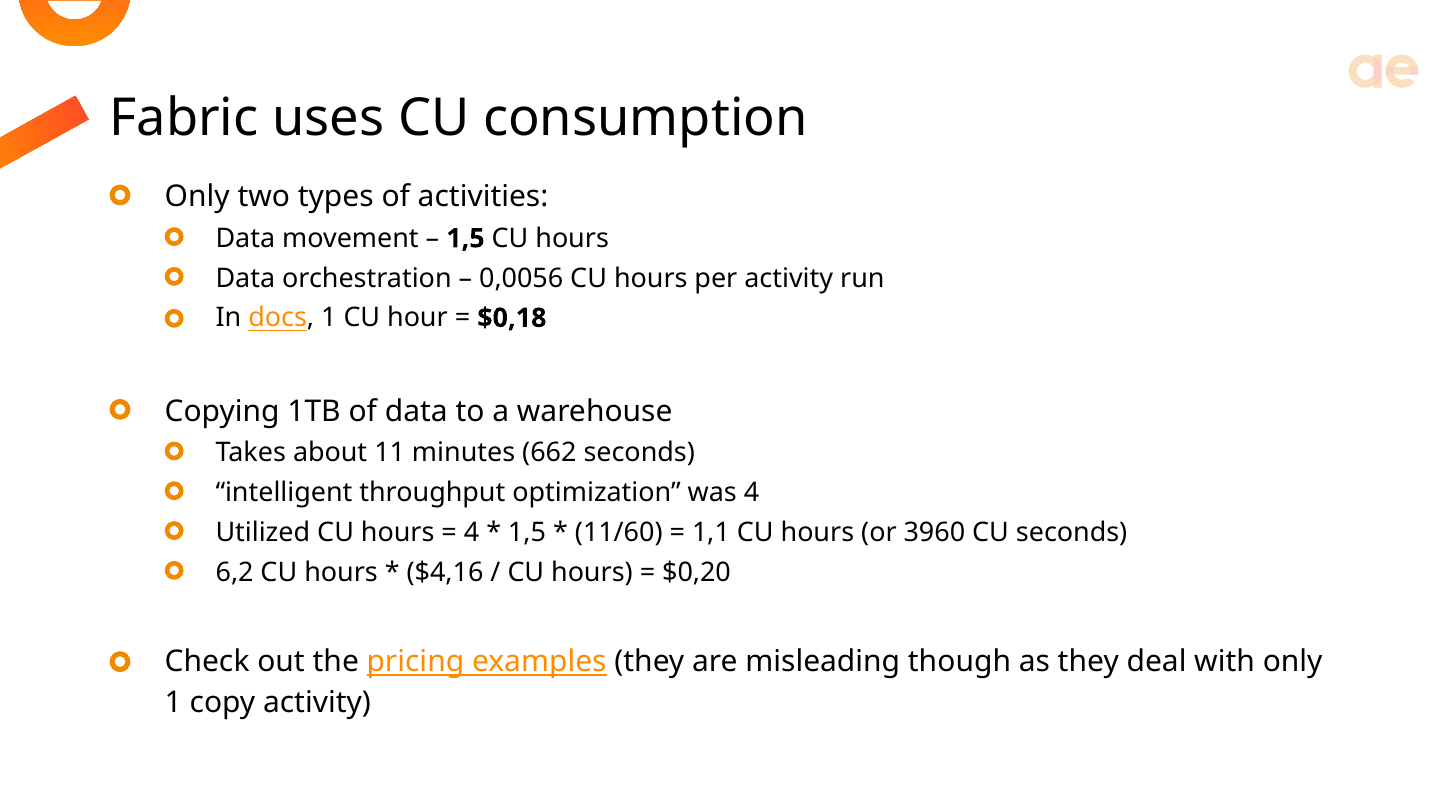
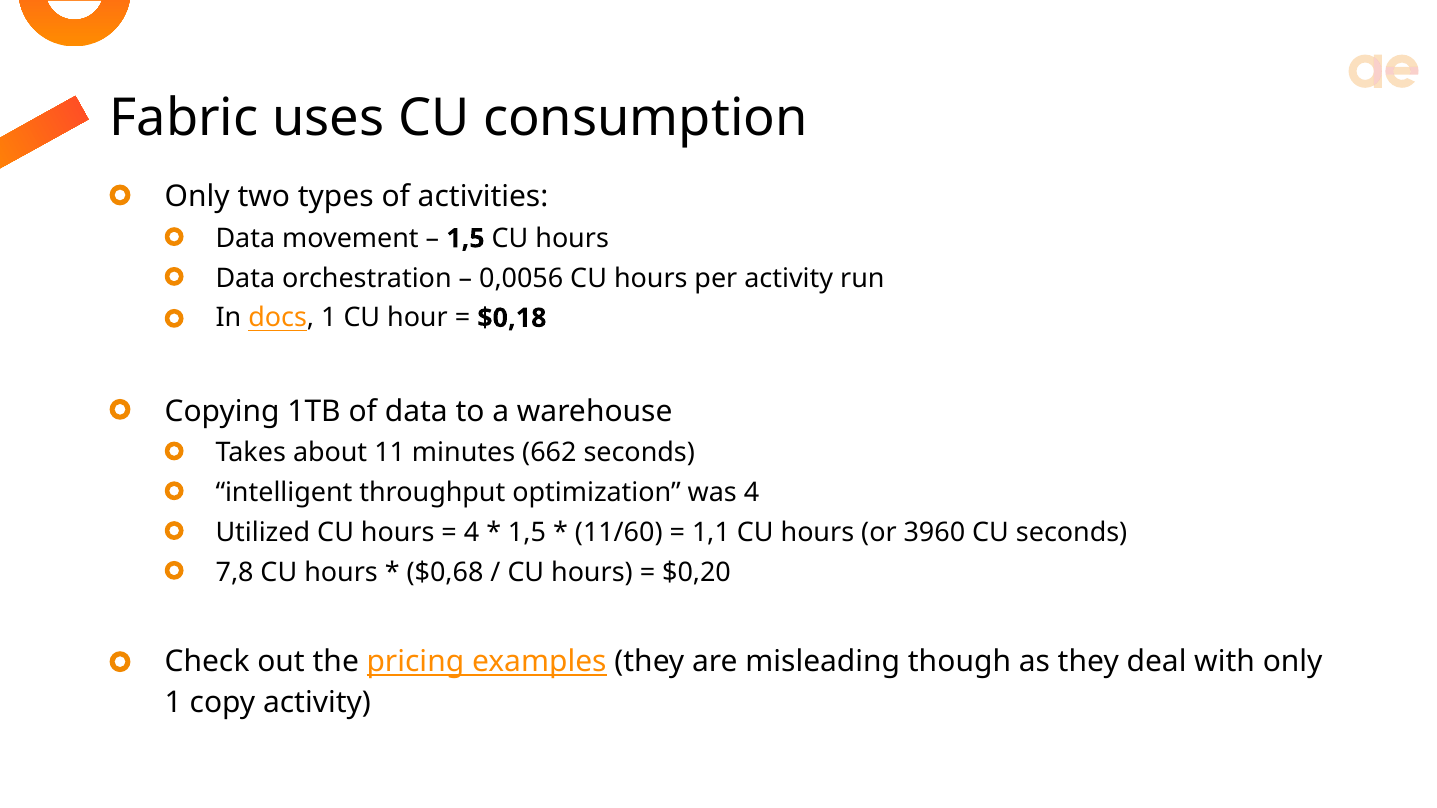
6,2: 6,2 -> 7,8 (235, 572)
$4,16: $4,16 -> $0,68 (445, 572)
